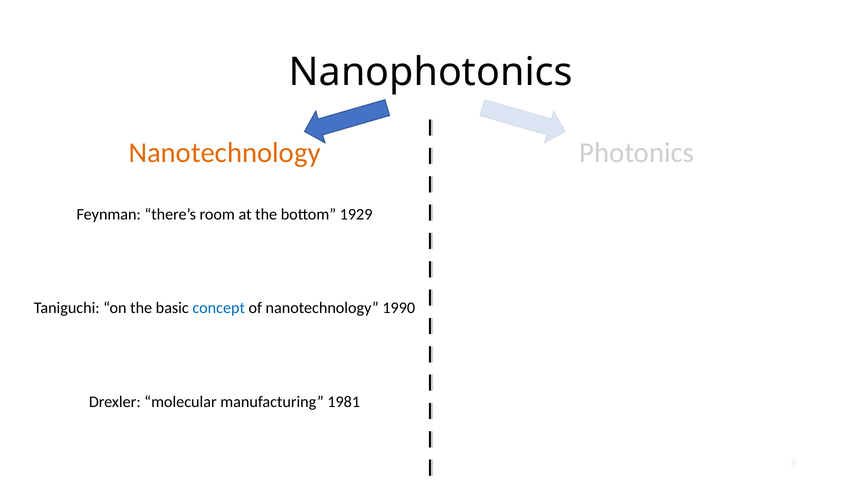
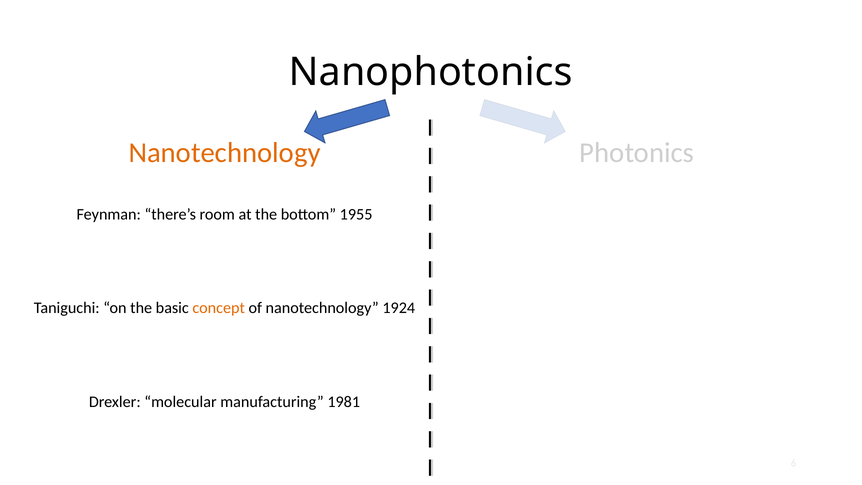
1929: 1929 -> 1955 (356, 214)
concept colour: blue -> orange (219, 308)
1990: 1990 -> 1924 (399, 308)
